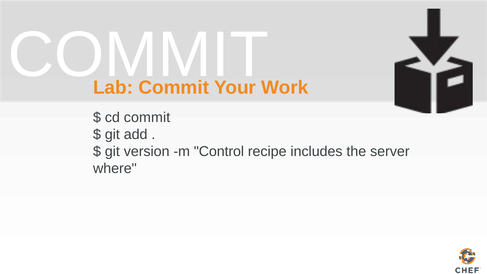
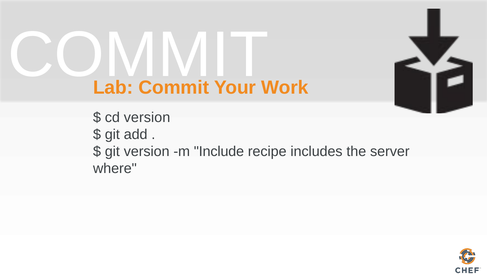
cd commit: commit -> version (147, 117)
Control: Control -> Include (219, 151)
